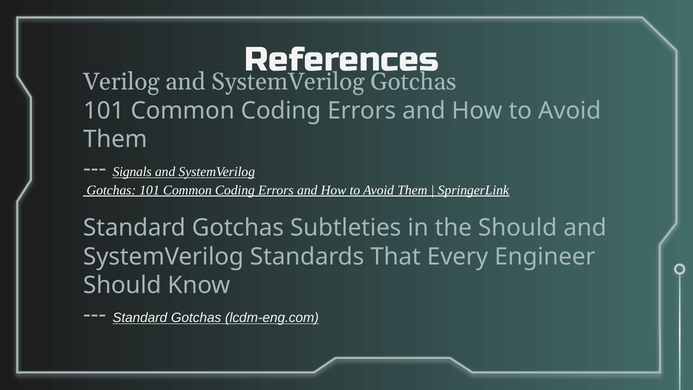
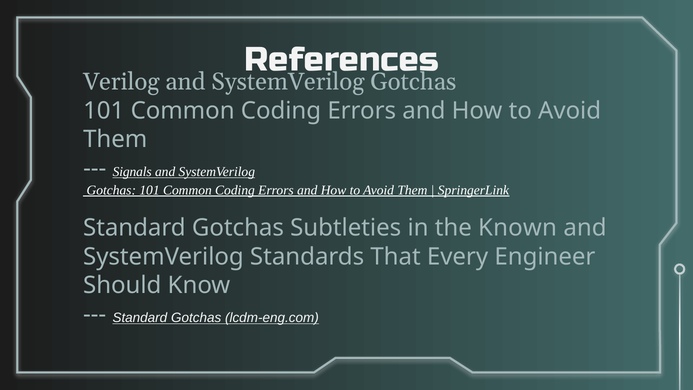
the Should: Should -> Known (518, 228)
